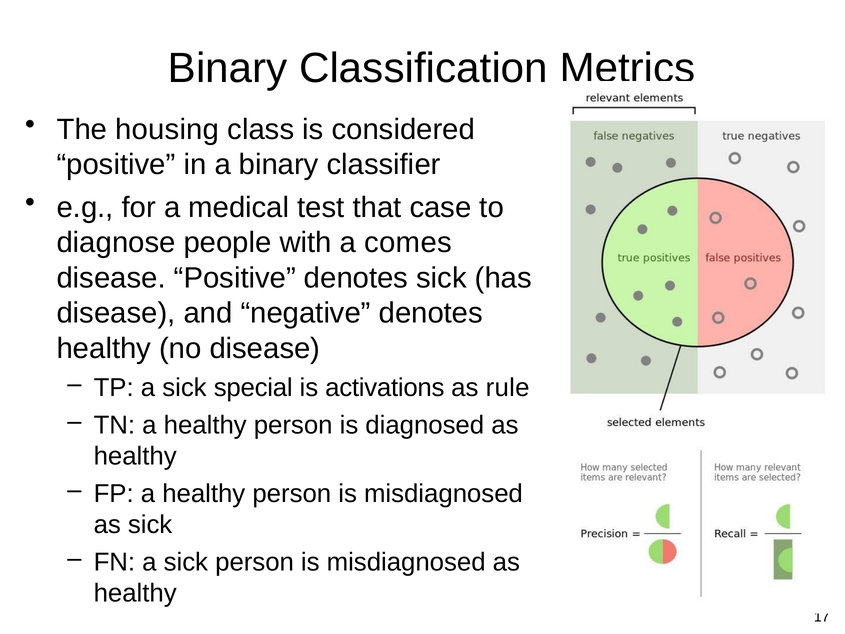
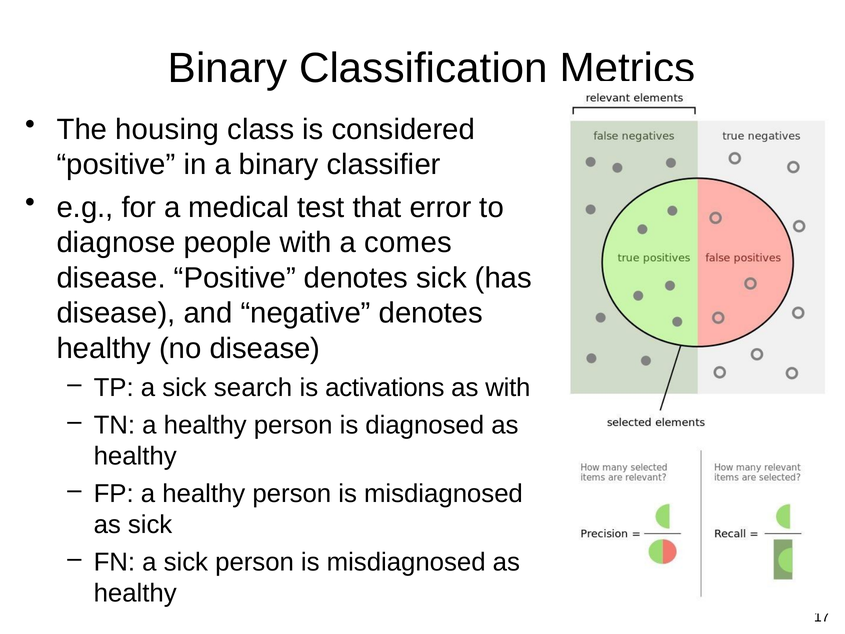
case: case -> error (440, 207)
special: special -> search (253, 388)
as rule: rule -> with (508, 388)
